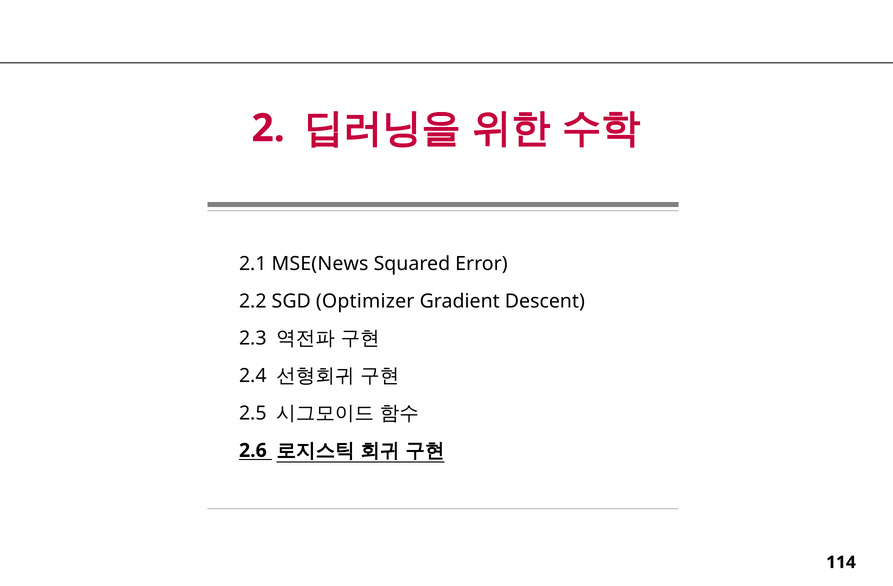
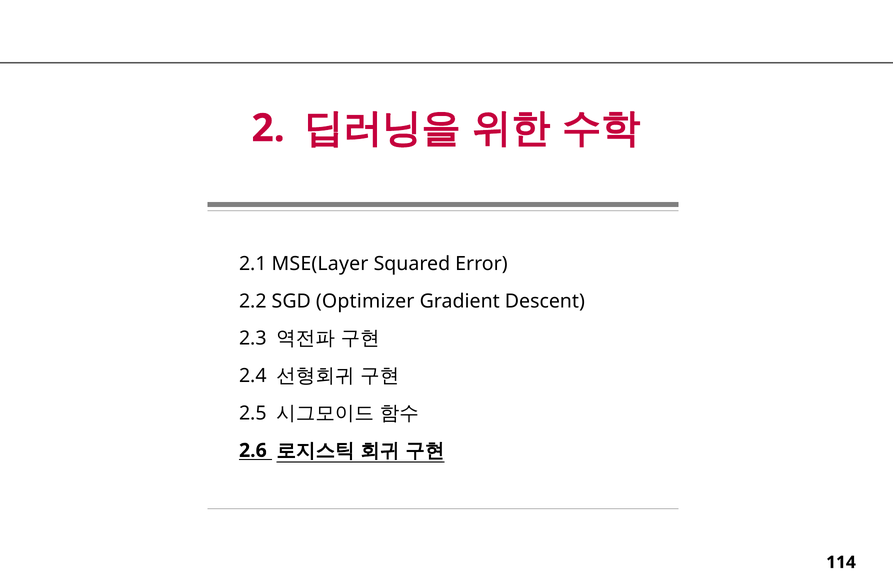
MSE(News: MSE(News -> MSE(Layer (320, 264)
